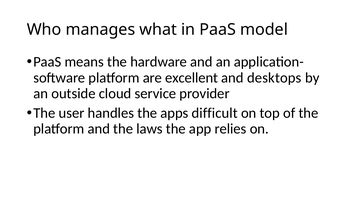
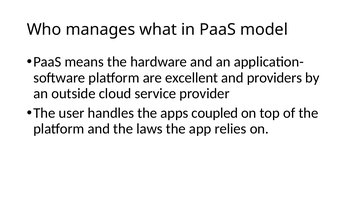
desktops: desktops -> providers (274, 77)
difficult: difficult -> coupled (215, 113)
